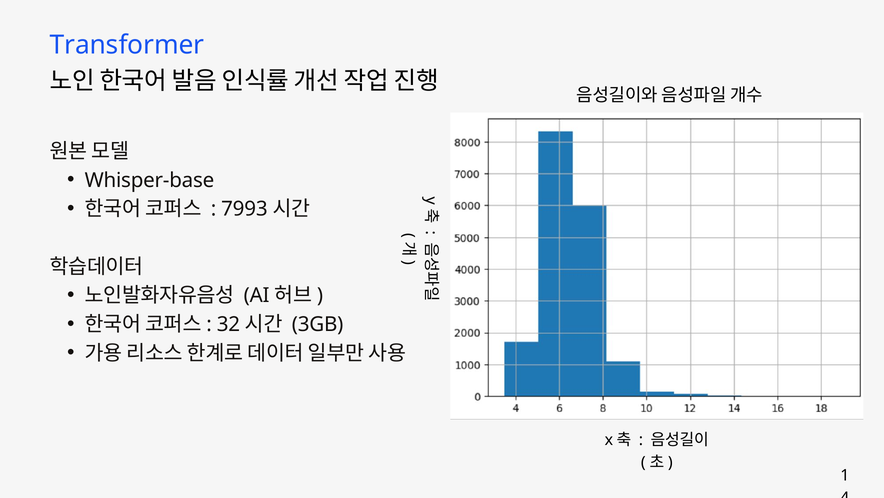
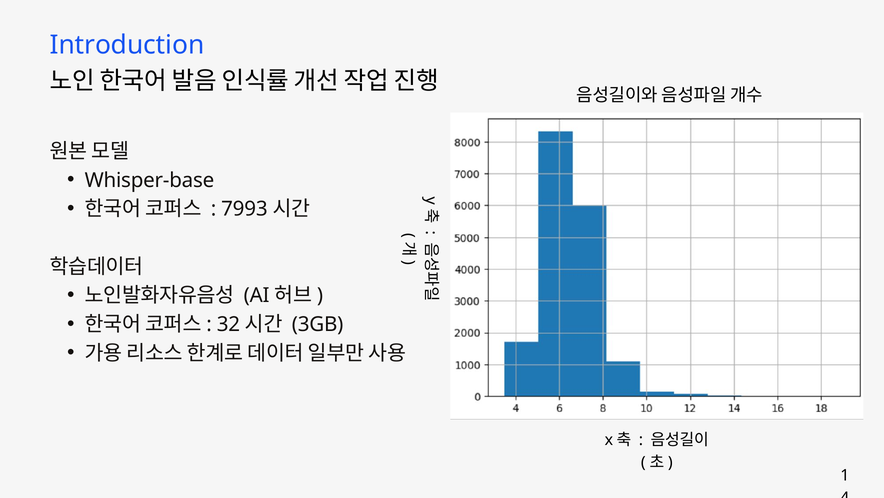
Transformer: Transformer -> Introduction (127, 45)
